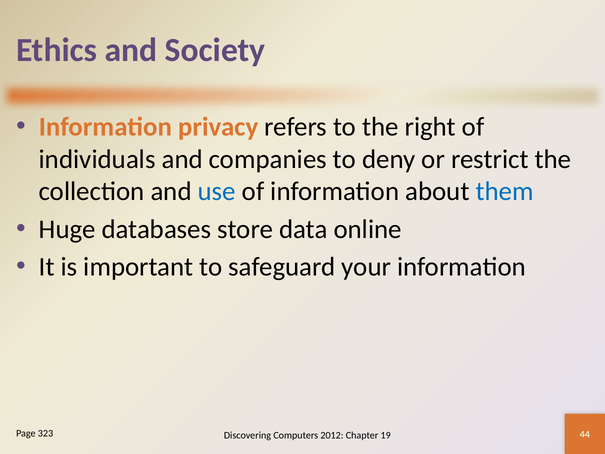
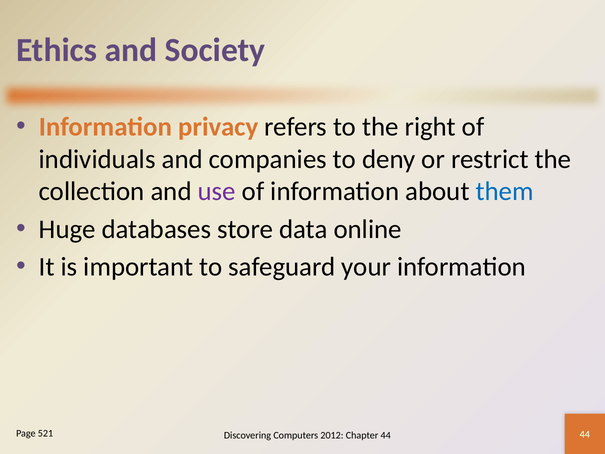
use colour: blue -> purple (217, 191)
323: 323 -> 521 (45, 433)
Chapter 19: 19 -> 44 (386, 435)
